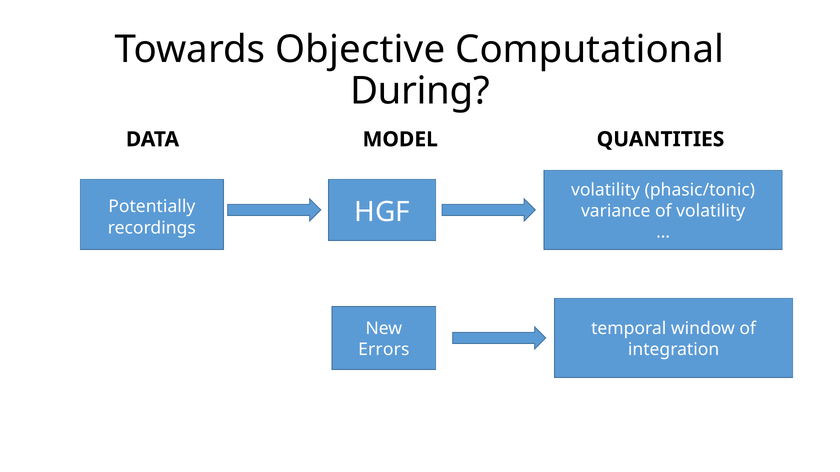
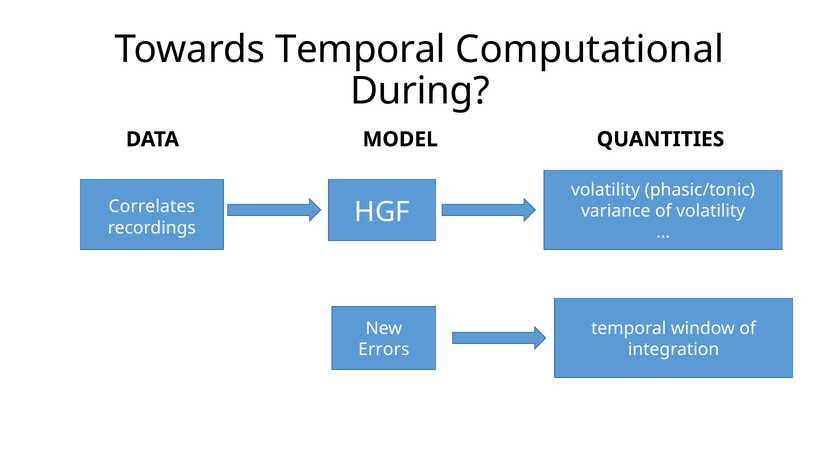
Towards Objective: Objective -> Temporal (361, 50)
Potentially: Potentially -> Correlates (152, 207)
